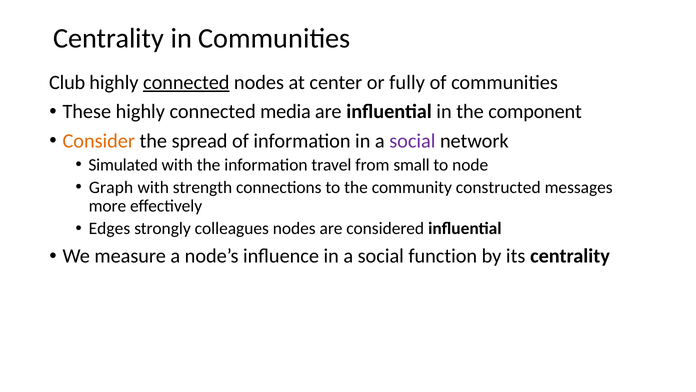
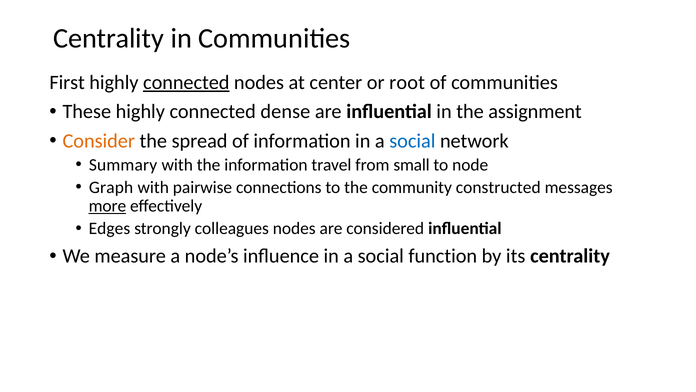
Club: Club -> First (67, 82)
fully: fully -> root (407, 82)
media: media -> dense (285, 112)
component: component -> assignment (535, 112)
social colour: purple -> blue (412, 141)
Simulated: Simulated -> Summary (123, 165)
strength: strength -> pairwise (202, 187)
more underline: none -> present (107, 206)
